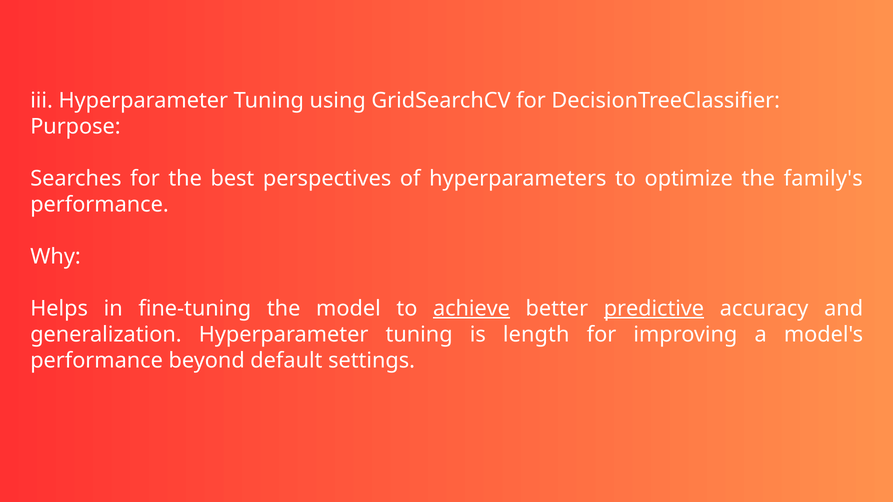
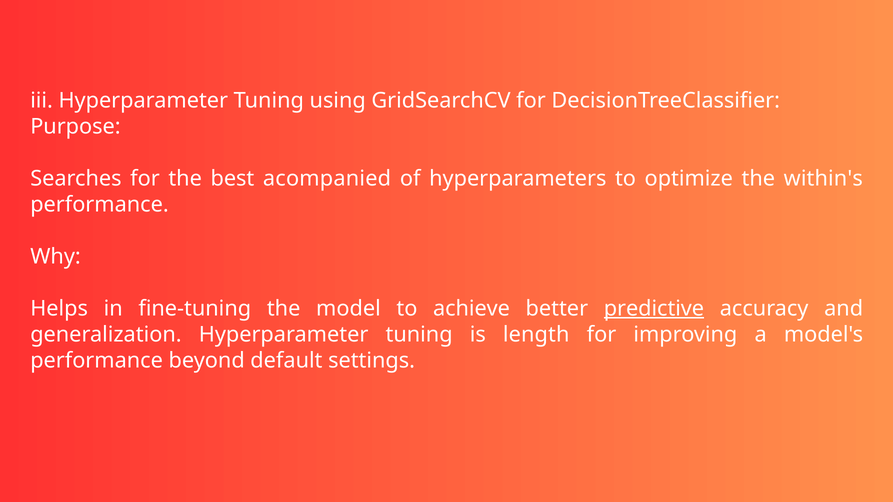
perspectives: perspectives -> acompanied (327, 179)
family's: family's -> within's (823, 179)
achieve underline: present -> none (472, 309)
